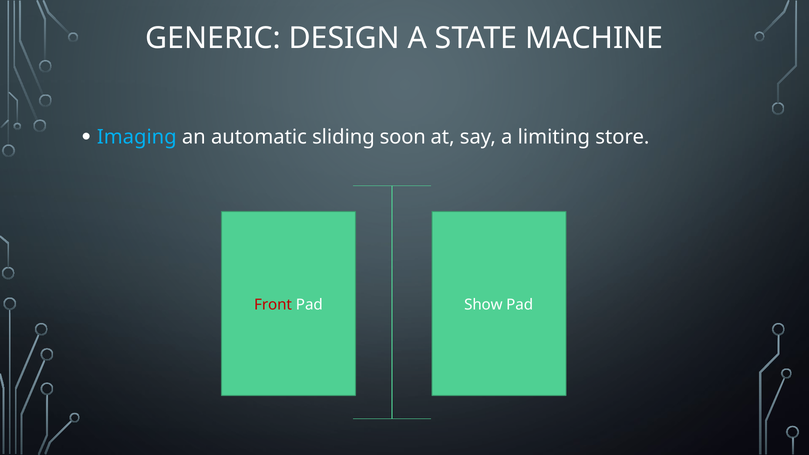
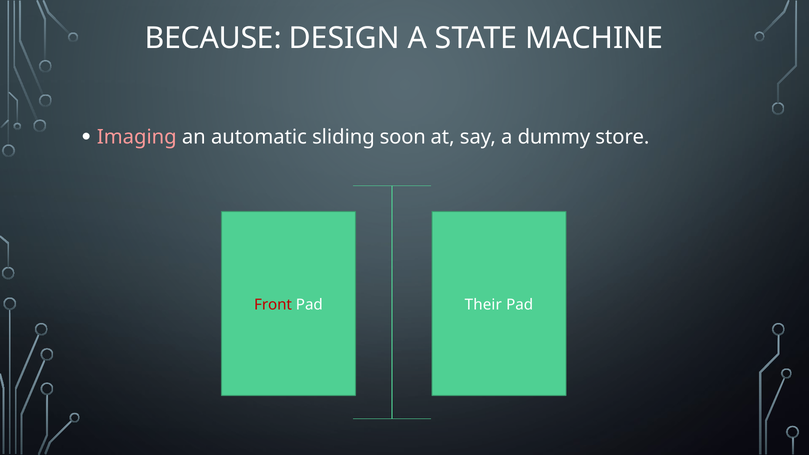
GENERIC: GENERIC -> BECAUSE (213, 38)
Imaging colour: light blue -> pink (137, 137)
limiting: limiting -> dummy (554, 137)
Show: Show -> Their (483, 305)
